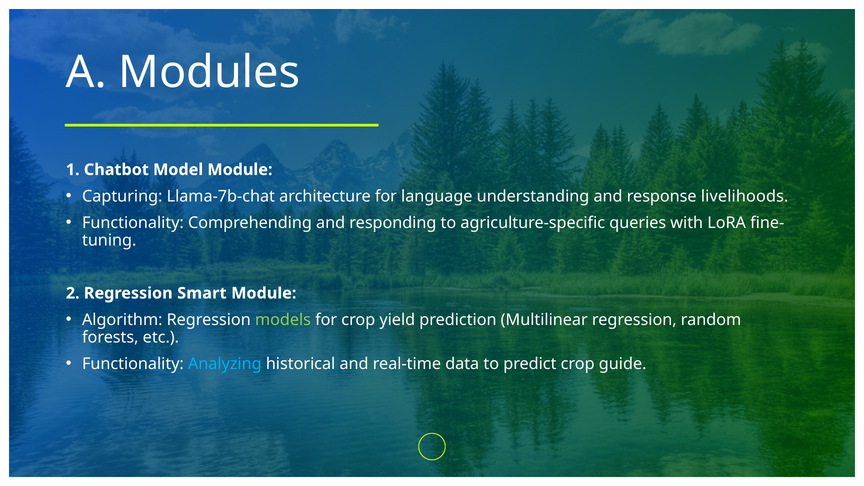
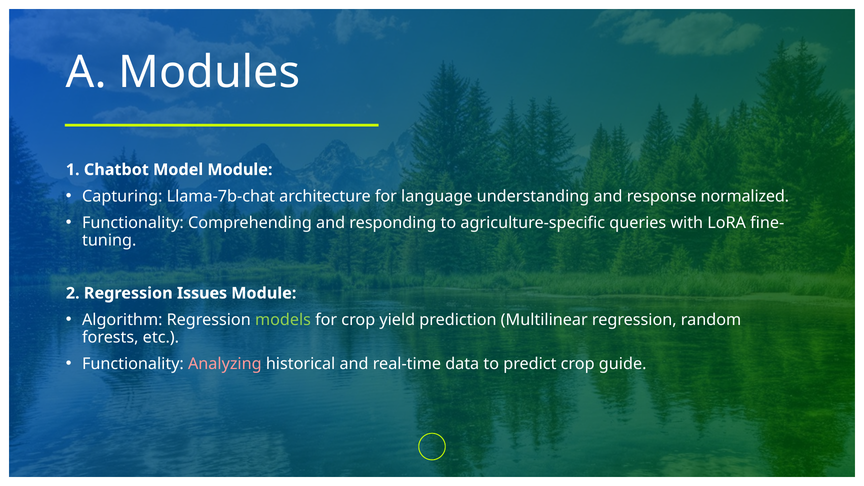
livelihoods: livelihoods -> normalized (745, 196)
Smart: Smart -> Issues (202, 293)
Analyzing colour: light blue -> pink (225, 364)
